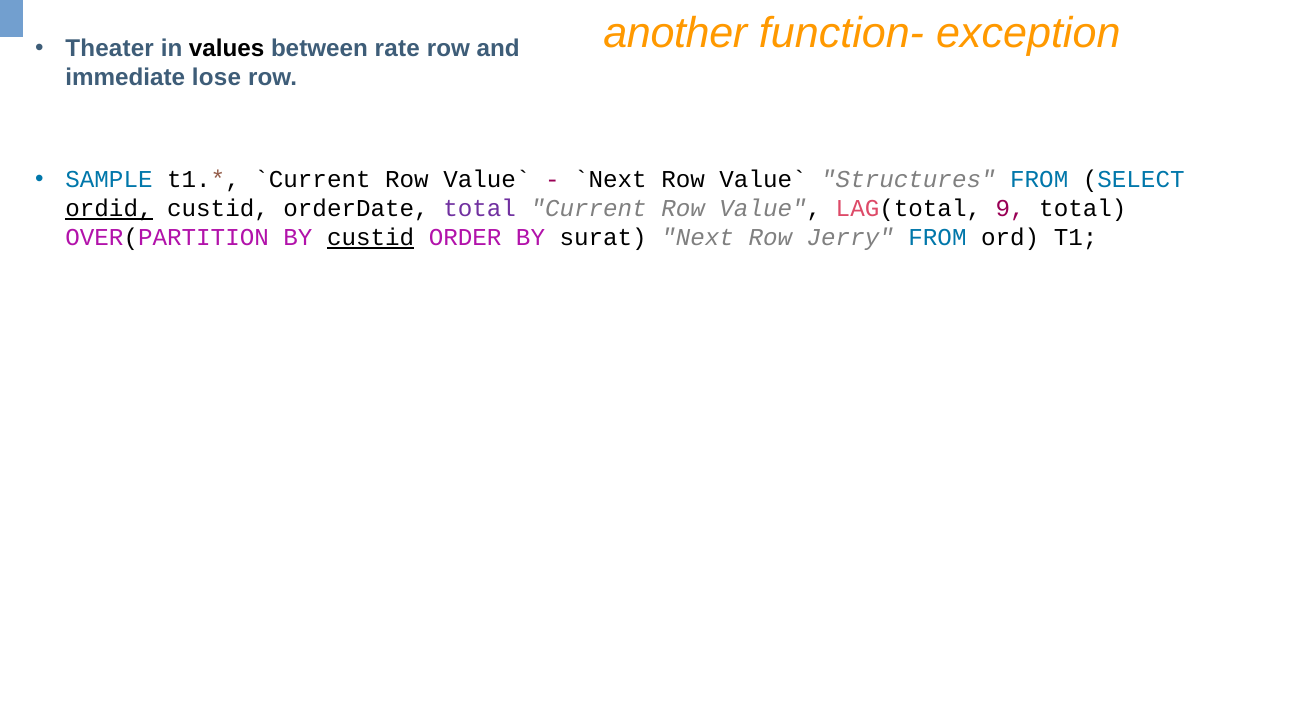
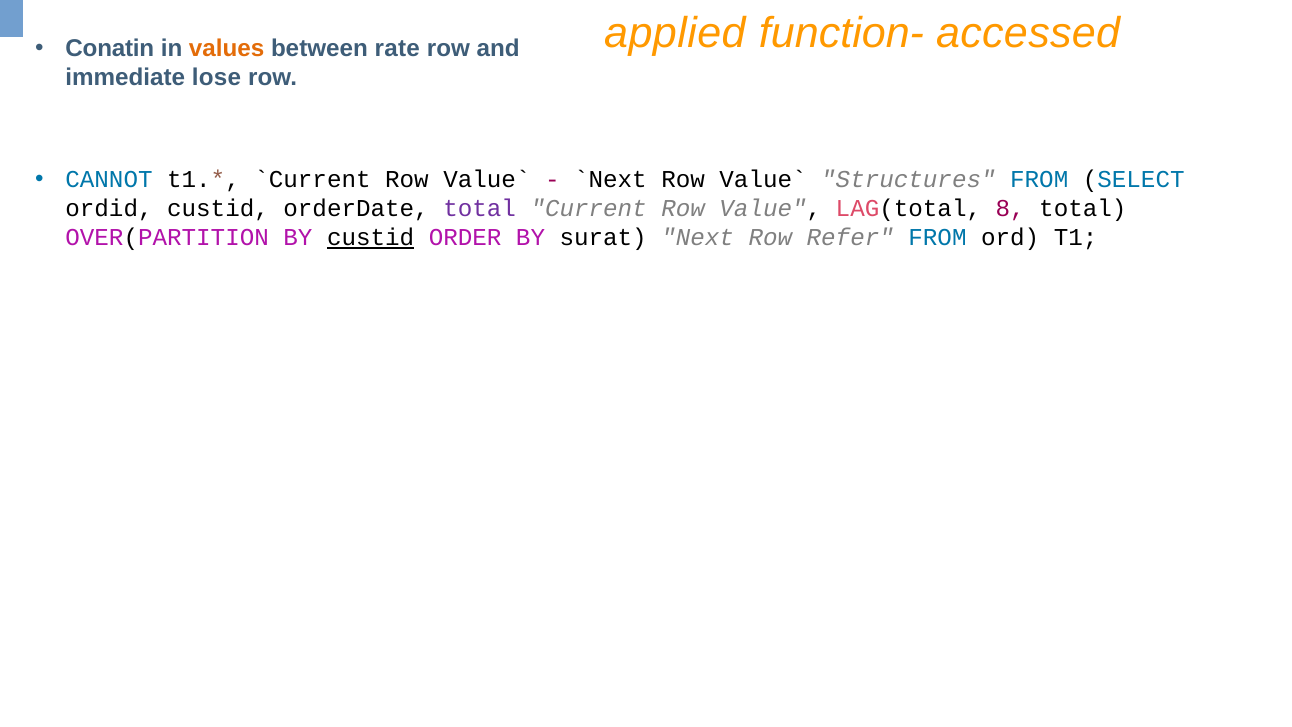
another: another -> applied (675, 34)
exception: exception -> accessed (1028, 34)
Theater: Theater -> Conatin (110, 48)
values colour: black -> orange (227, 48)
SAMPLE: SAMPLE -> CANNOT (109, 179)
ordid underline: present -> none (109, 208)
9: 9 -> 8 (1010, 208)
Jerry: Jerry -> Refer (850, 237)
